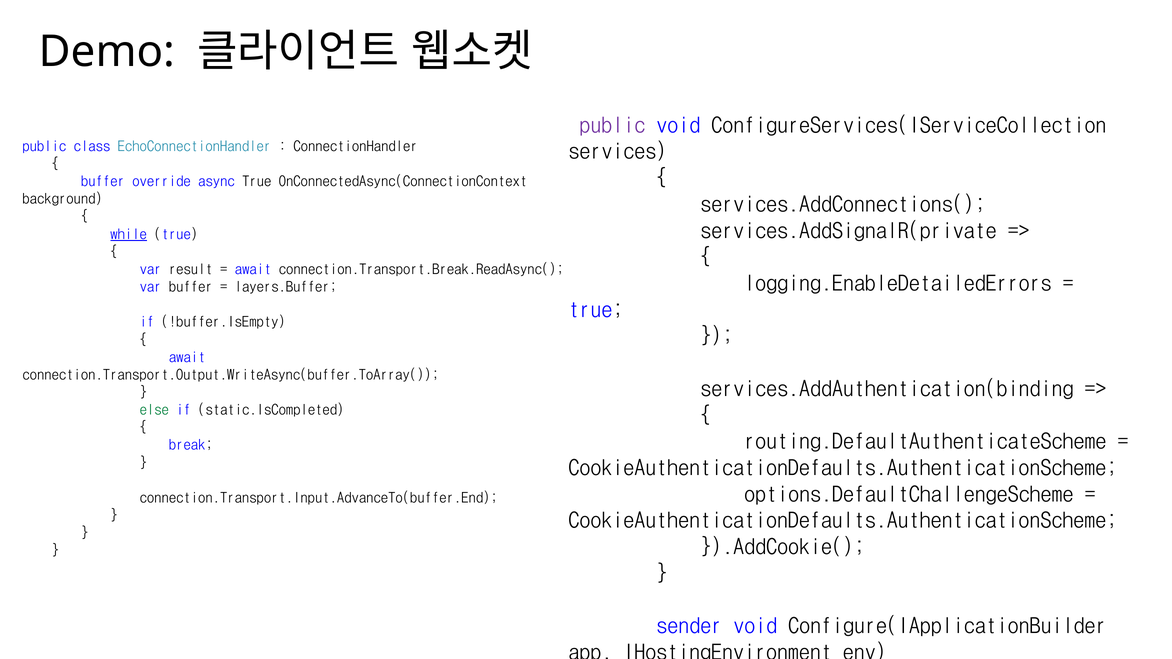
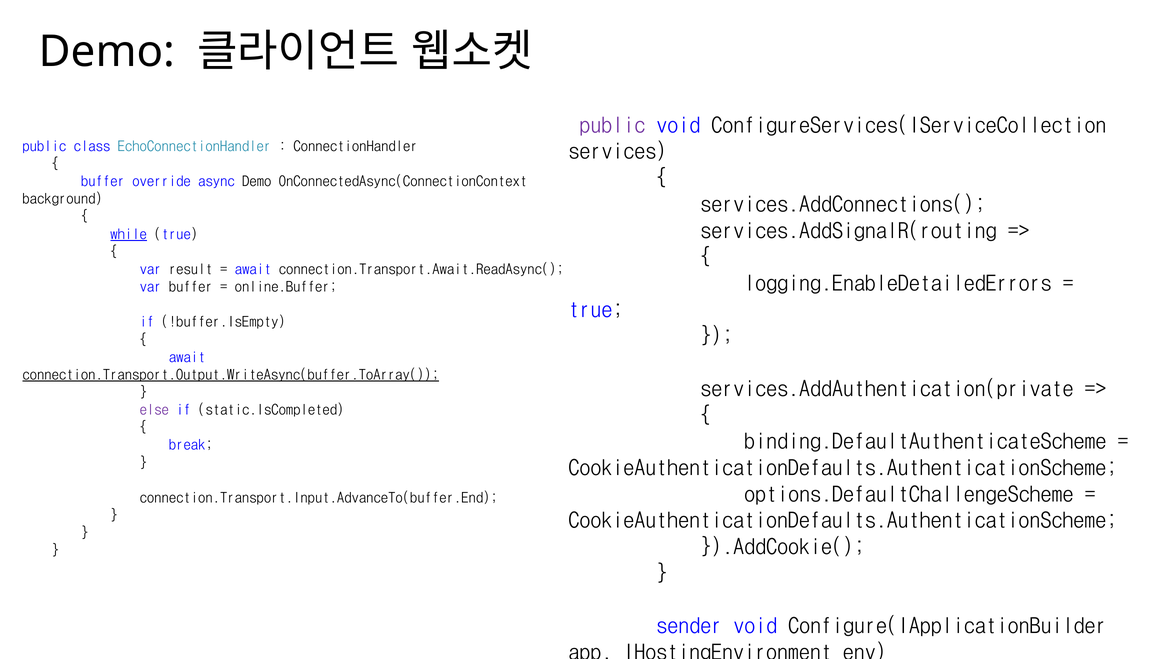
async True: True -> Demo (257, 182)
services.AddSignalR(private: services.AddSignalR(private -> services.AddSignalR(routing (848, 231)
connection.Transport.Break.ReadAsync(: connection.Transport.Break.ReadAsync( -> connection.Transport.Await.ReadAsync( (421, 269)
layers.Buffer: layers.Buffer -> online.Buffer (286, 287)
connection.Transport.Output.WriteAsync(buffer.ToArray( underline: none -> present (231, 375)
services.AddAuthentication(binding: services.AddAuthentication(binding -> services.AddAuthentication(private (887, 389)
else colour: green -> purple (154, 410)
routing.DefaultAuthenticateScheme: routing.DefaultAuthenticateScheme -> binding.DefaultAuthenticateScheme (925, 442)
